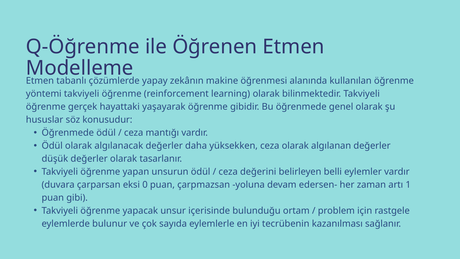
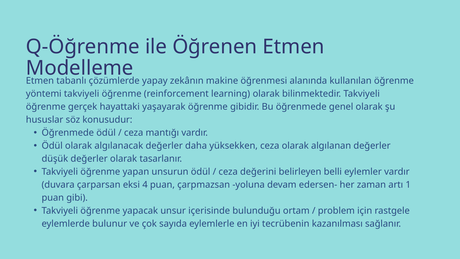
0: 0 -> 4 (145, 185)
